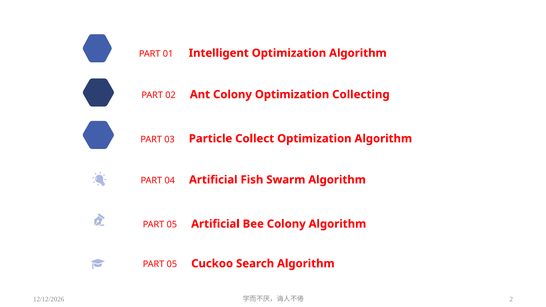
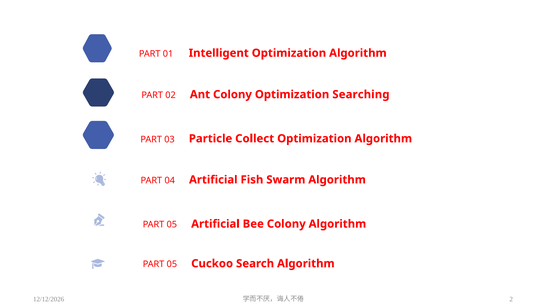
Collecting: Collecting -> Searching (361, 95)
